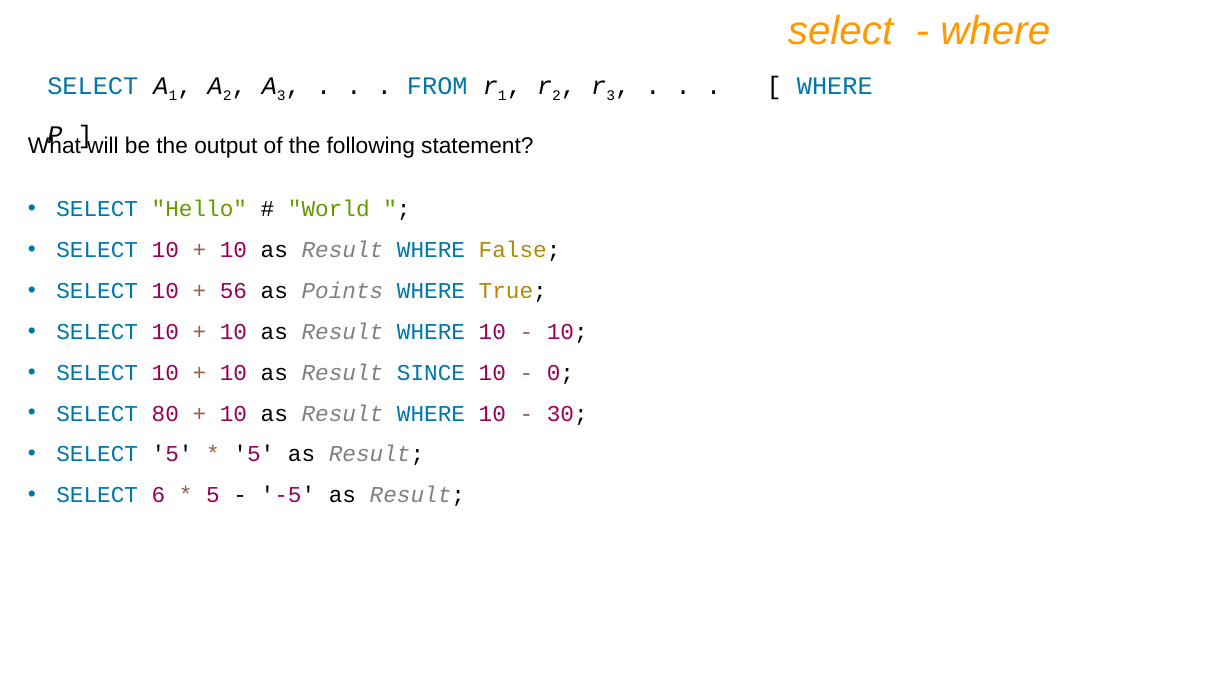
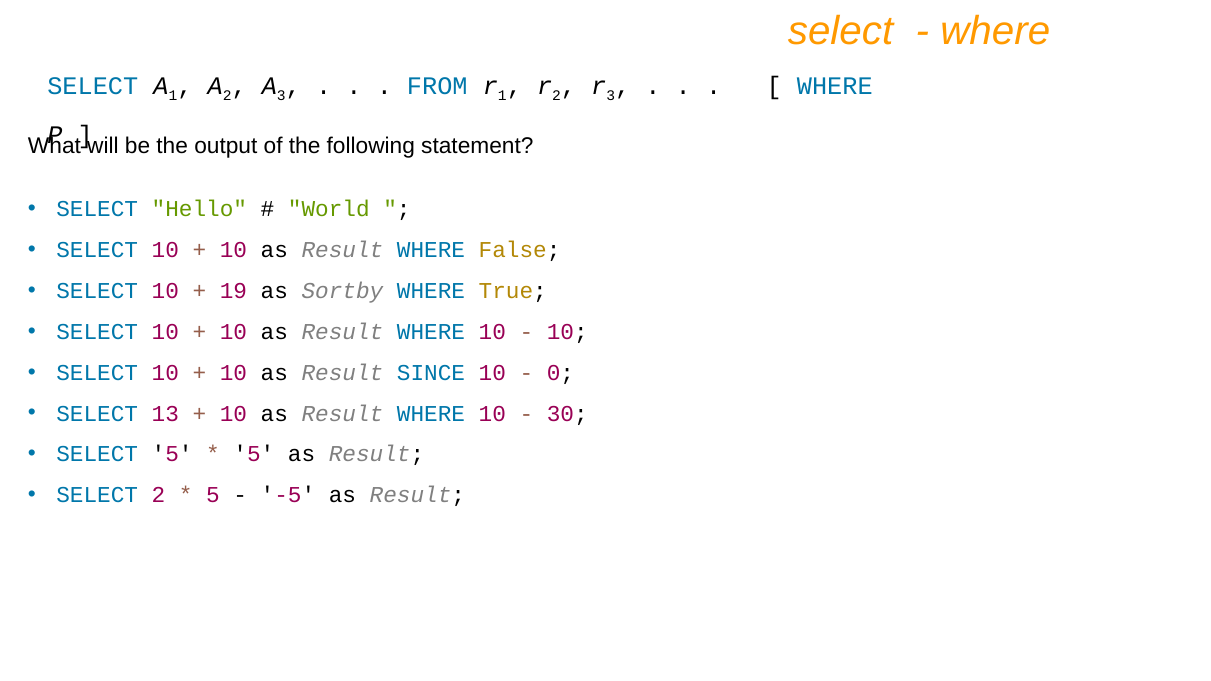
56: 56 -> 19 (233, 291)
Points: Points -> Sortby (342, 291)
80: 80 -> 13 (165, 414)
SELECT 6: 6 -> 2 (158, 495)
